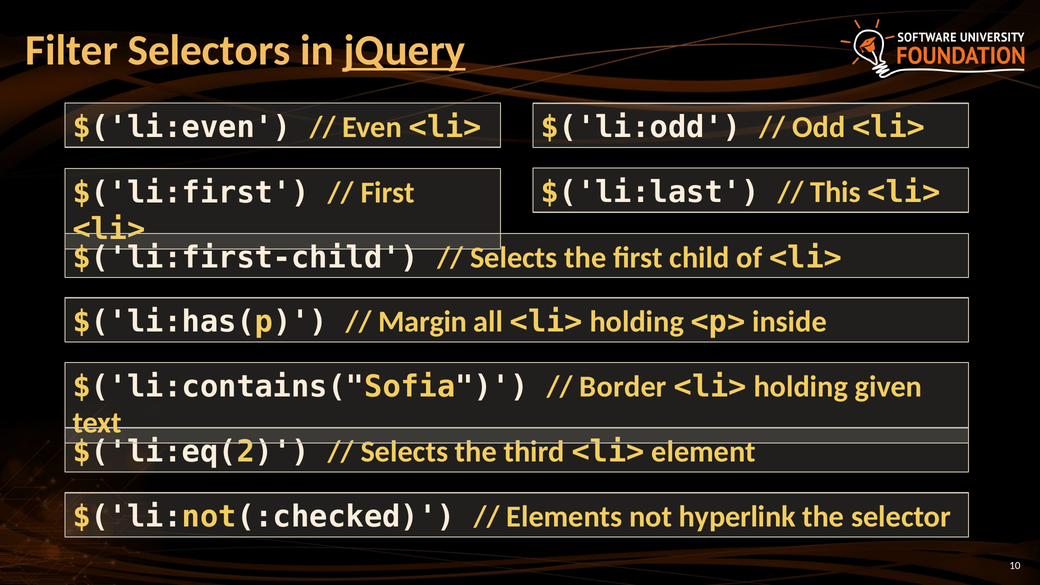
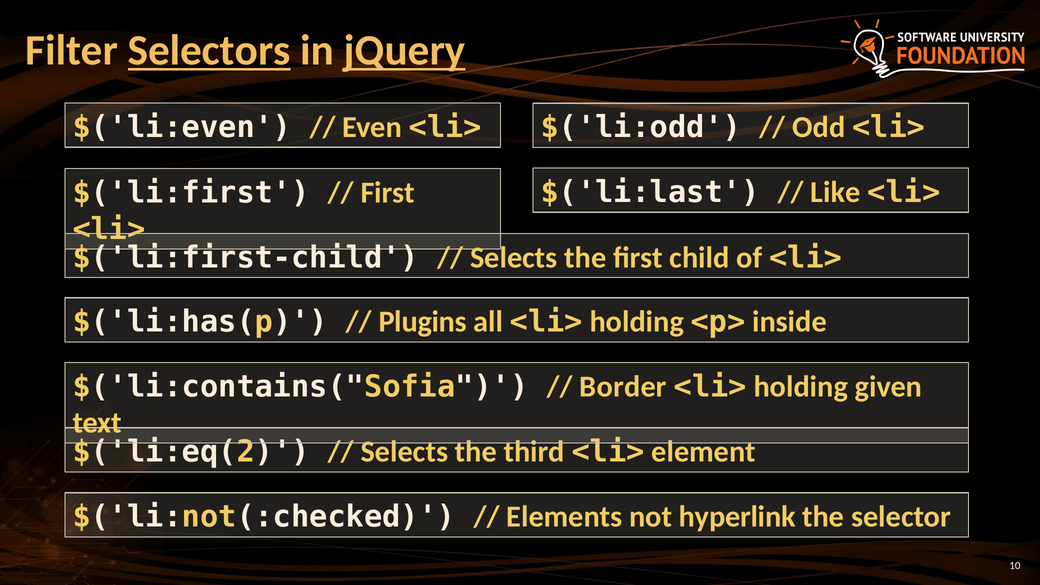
Selectors underline: none -> present (209, 51)
This: This -> Like (835, 192)
Margin: Margin -> Plugins (423, 322)
